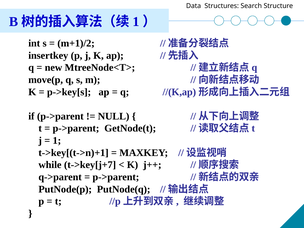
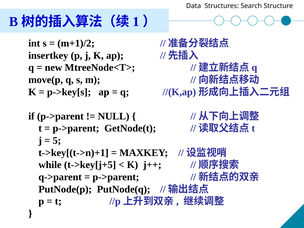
1: 1 -> 5 (57, 141)
t->key[j+7: t->key[j+7 -> t->key[j+5 (90, 165)
